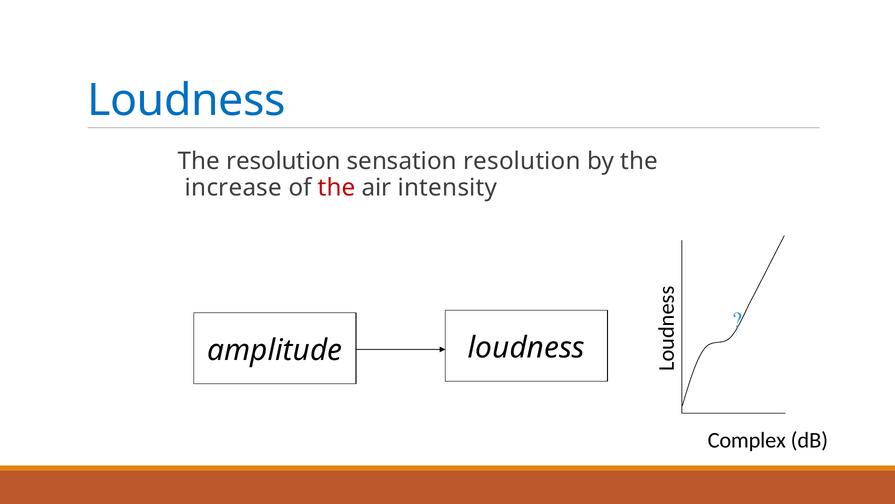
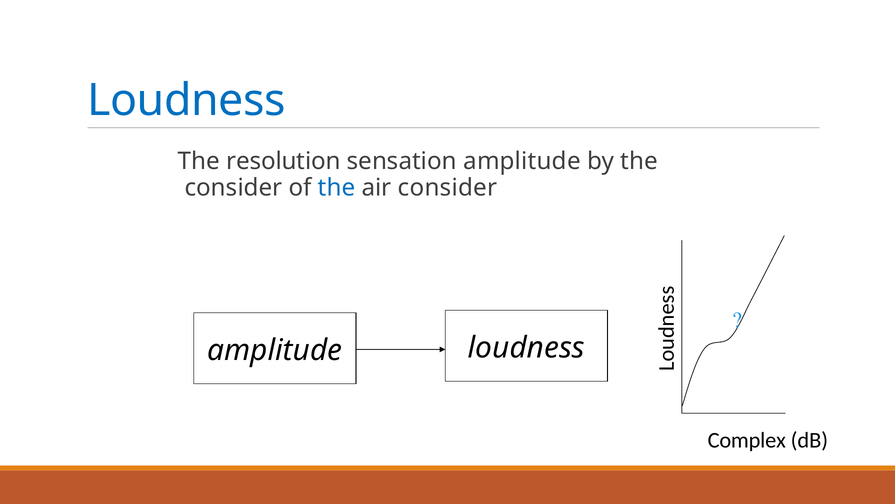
sensation resolution: resolution -> amplitude (522, 161)
increase: increase -> consider (233, 187)
the colour: red -> blue (337, 187)
air intensity: intensity -> consider (447, 187)
